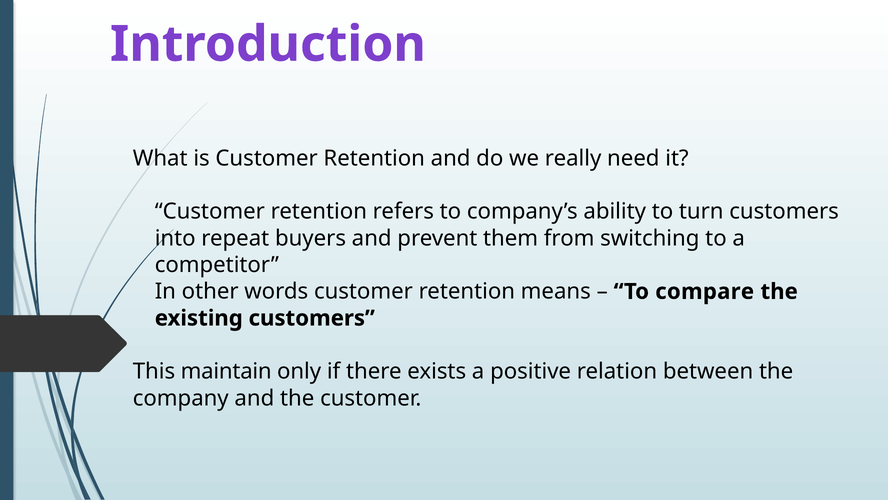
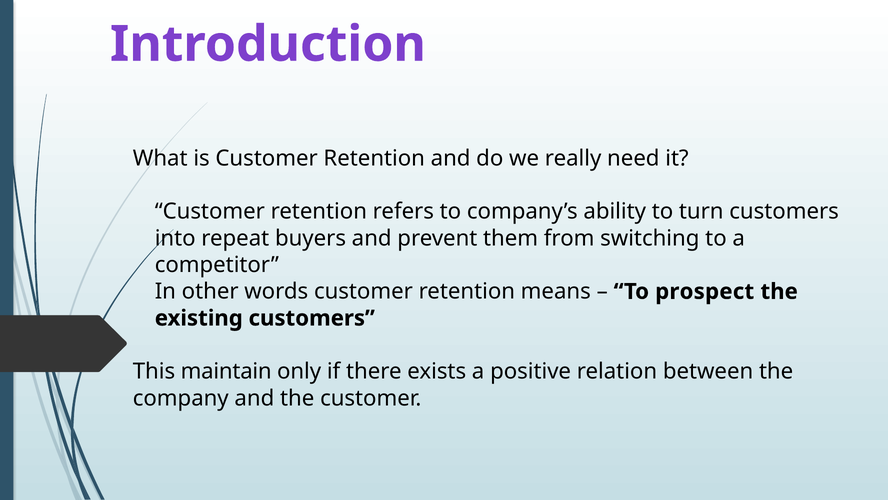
compare: compare -> prospect (705, 291)
